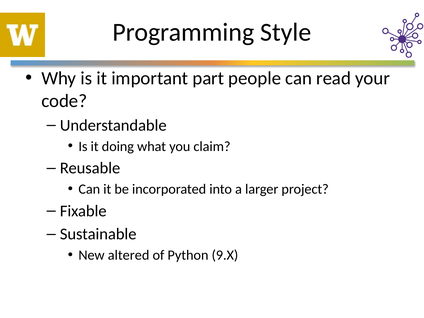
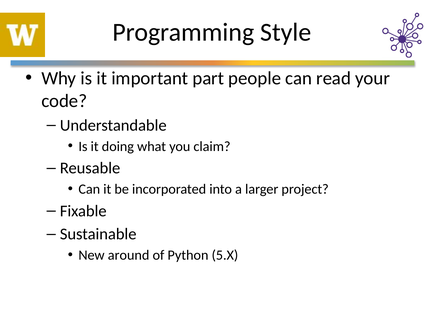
altered: altered -> around (129, 255)
9.X: 9.X -> 5.X (225, 255)
